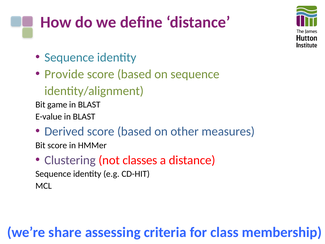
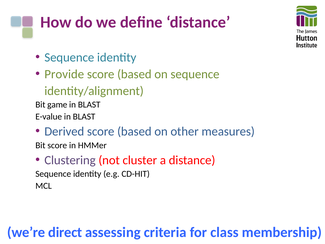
classes: classes -> cluster (140, 160)
share: share -> direct (65, 232)
